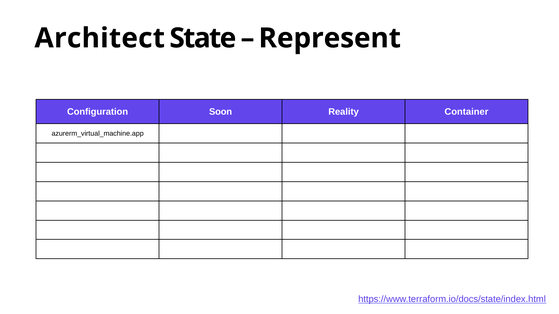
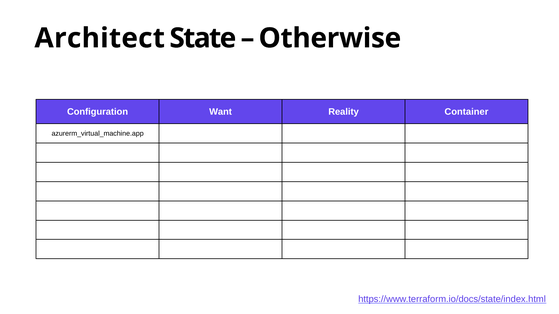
Represent: Represent -> Otherwise (330, 38)
Soon: Soon -> Want (221, 112)
